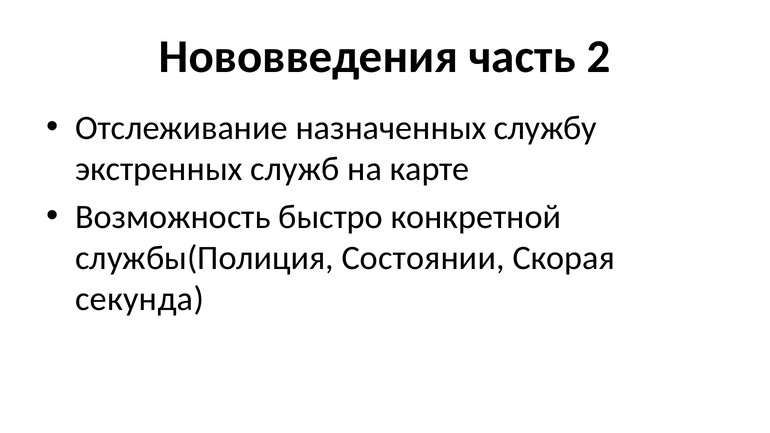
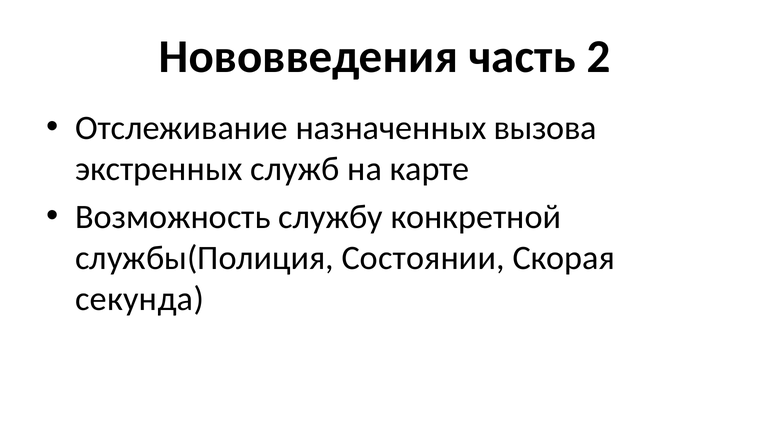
службу: службу -> вызова (545, 128)
быстро: быстро -> службу (331, 217)
